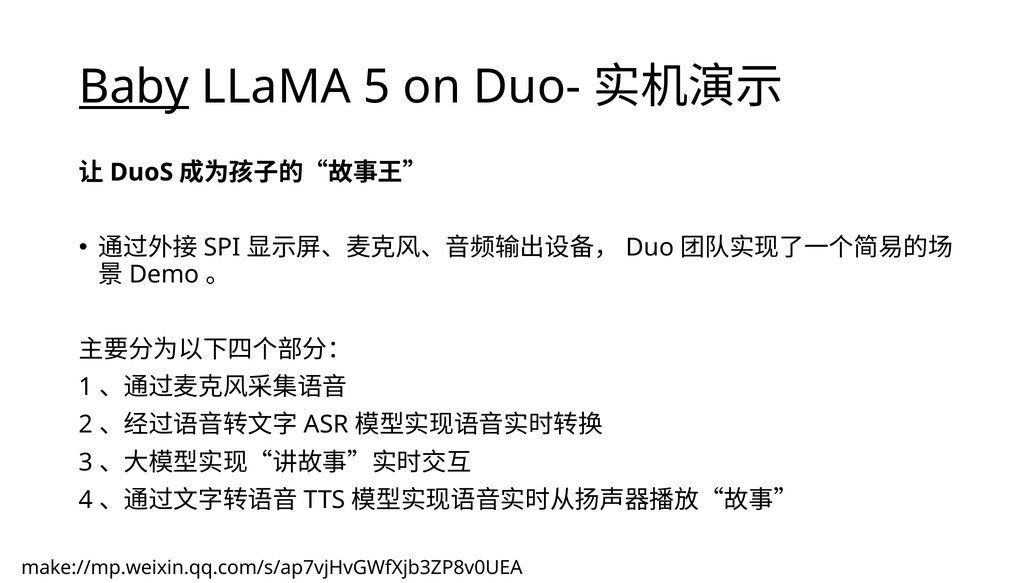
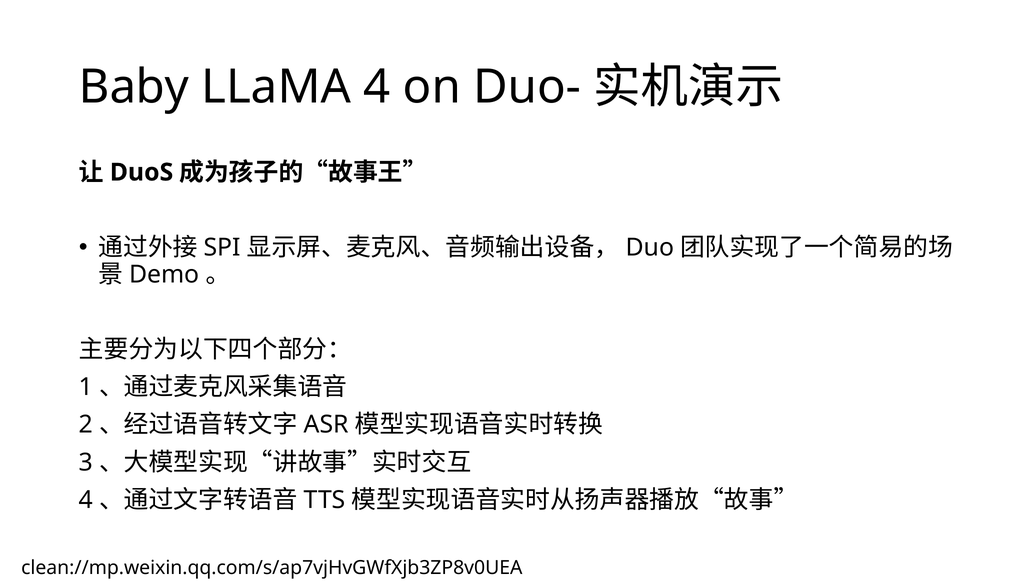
Baby underline: present -> none (134, 87)
LLaMA 5: 5 -> 4 (377, 87)
make://mp.weixin.qq.com/s/ap7vjHvGWfXjb3ZP8v0UEA: make://mp.weixin.qq.com/s/ap7vjHvGWfXjb3ZP8v0UEA -> clean://mp.weixin.qq.com/s/ap7vjHvGWfXjb3ZP8v0UEA (272, 567)
